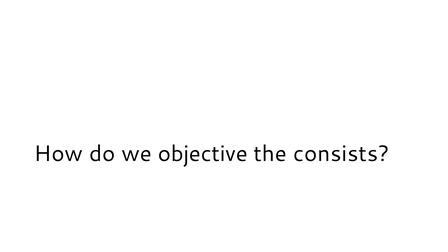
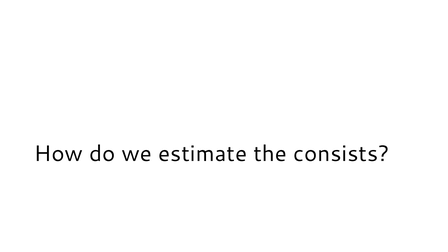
objective: objective -> estimate (203, 154)
